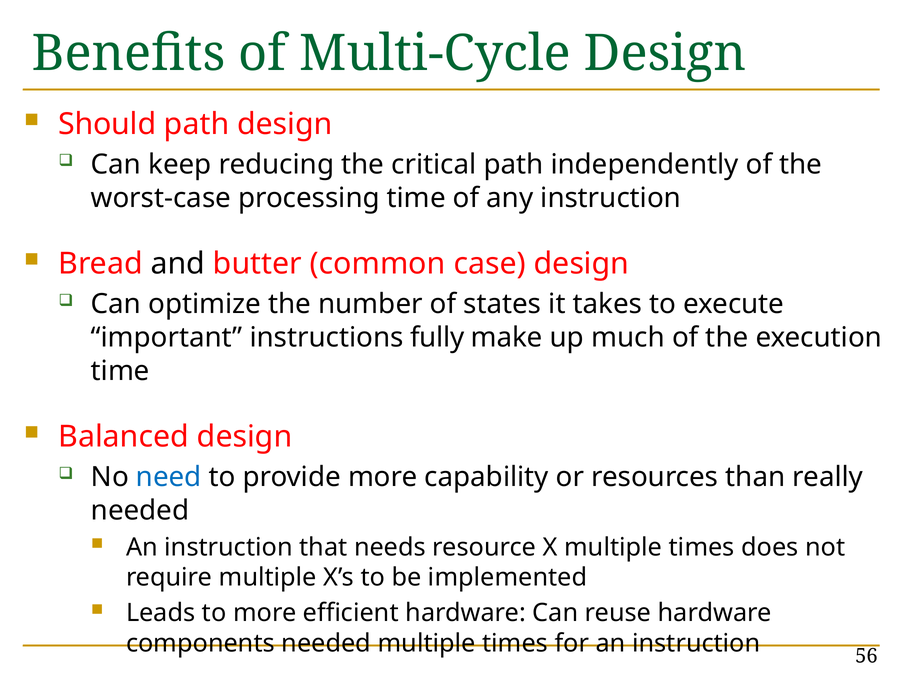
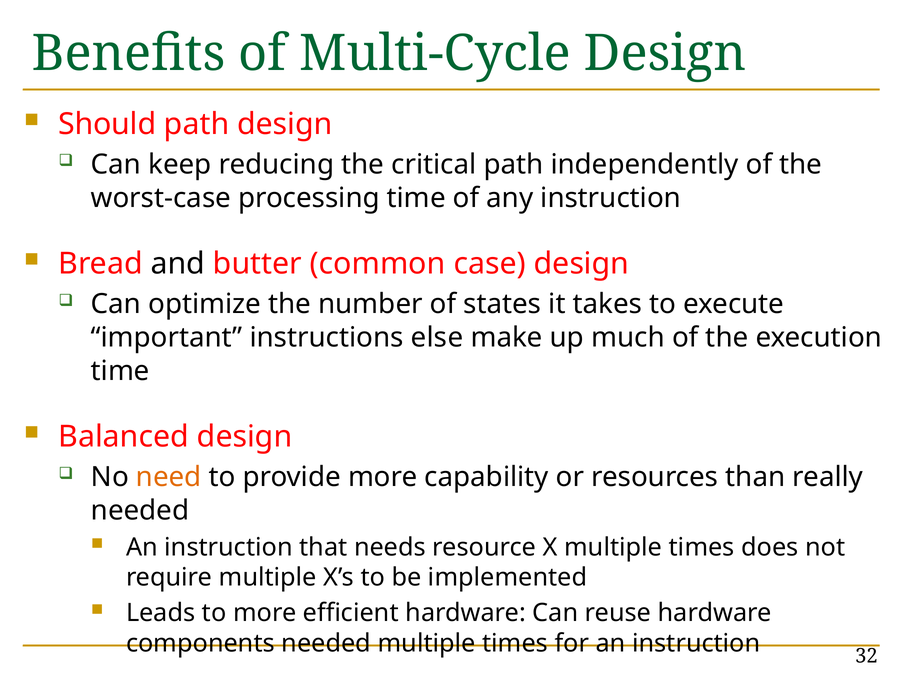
fully: fully -> else (437, 337)
need colour: blue -> orange (169, 477)
56: 56 -> 32 (866, 656)
